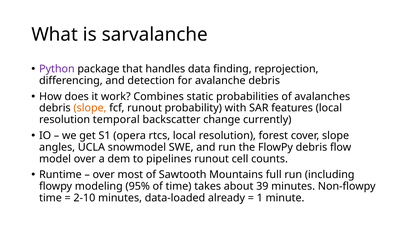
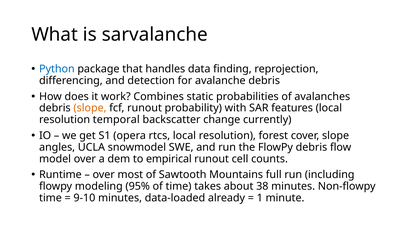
Python colour: purple -> blue (57, 69)
pipelines: pipelines -> empirical (169, 159)
39: 39 -> 38 (262, 186)
2-10: 2-10 -> 9-10 (84, 198)
